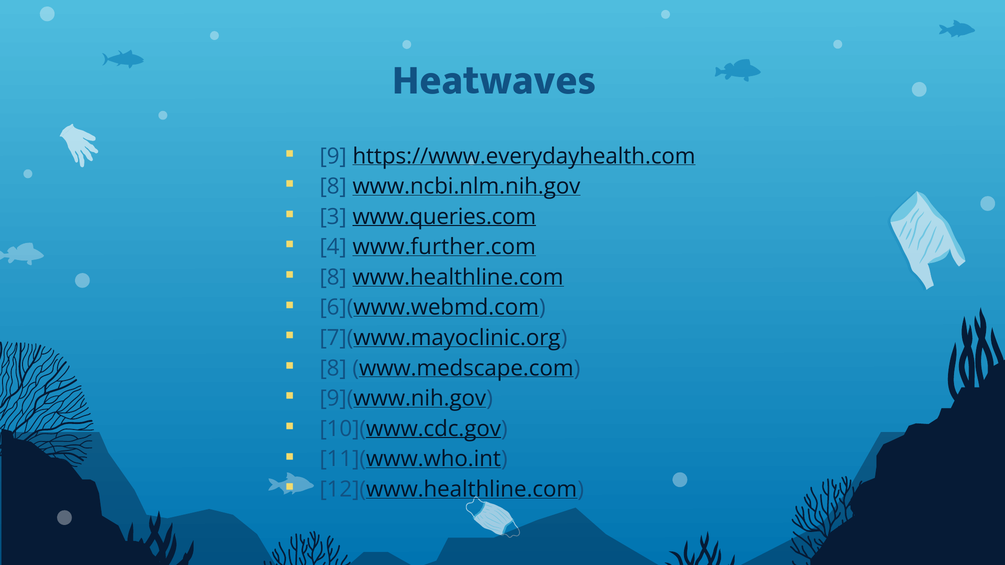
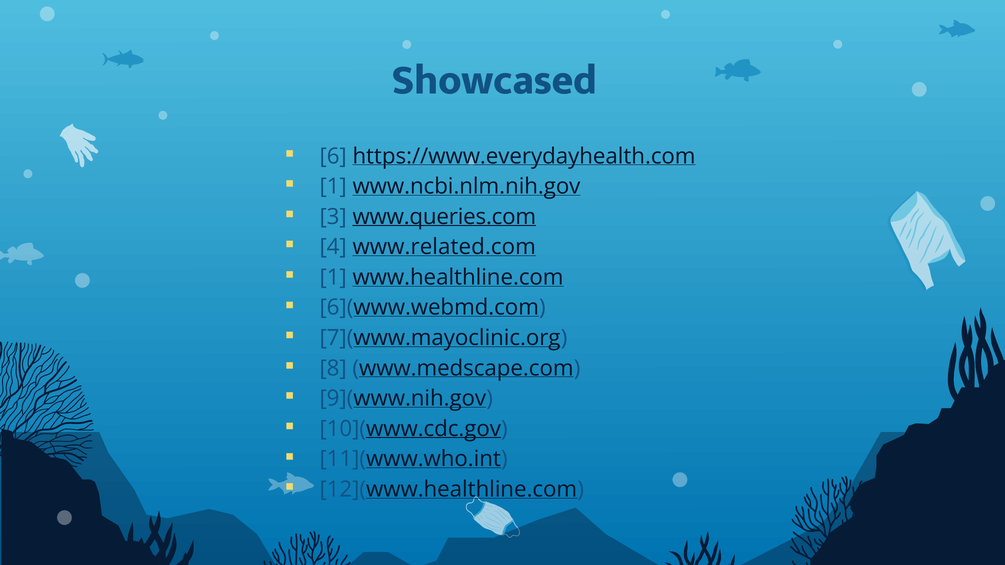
Heatwaves: Heatwaves -> Showcased (494, 80)
9: 9 -> 6 (333, 156)
8: 8 -> 1 (333, 187)
www.further.com: www.further.com -> www.related.com (444, 247)
8: 8 -> 1 (333, 277)
